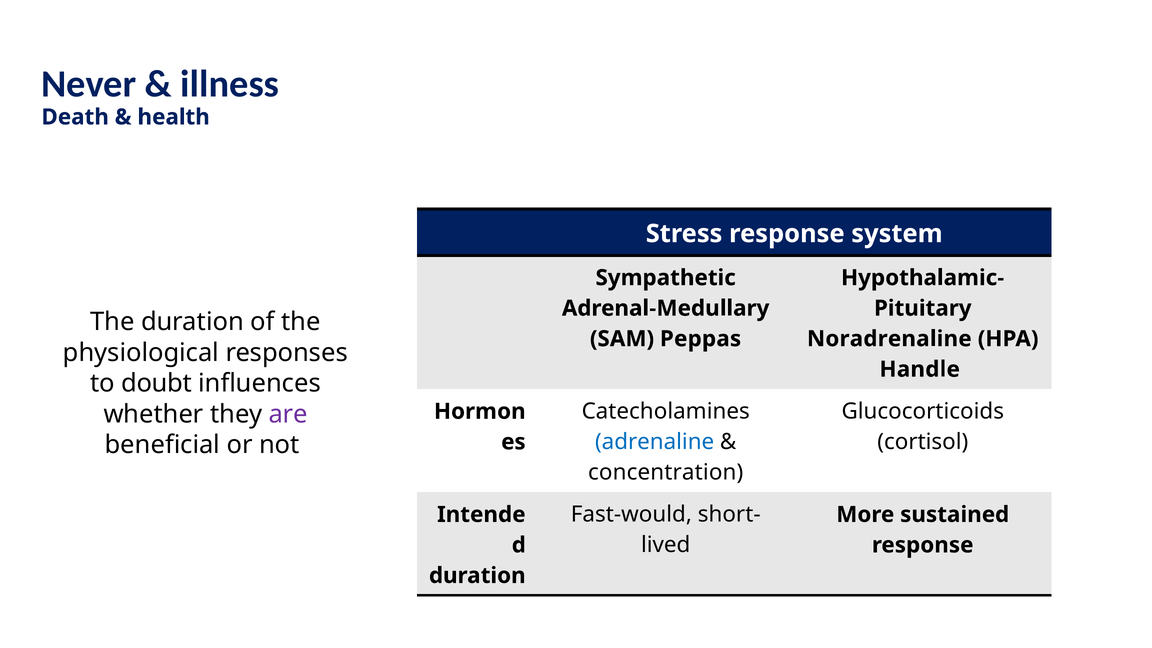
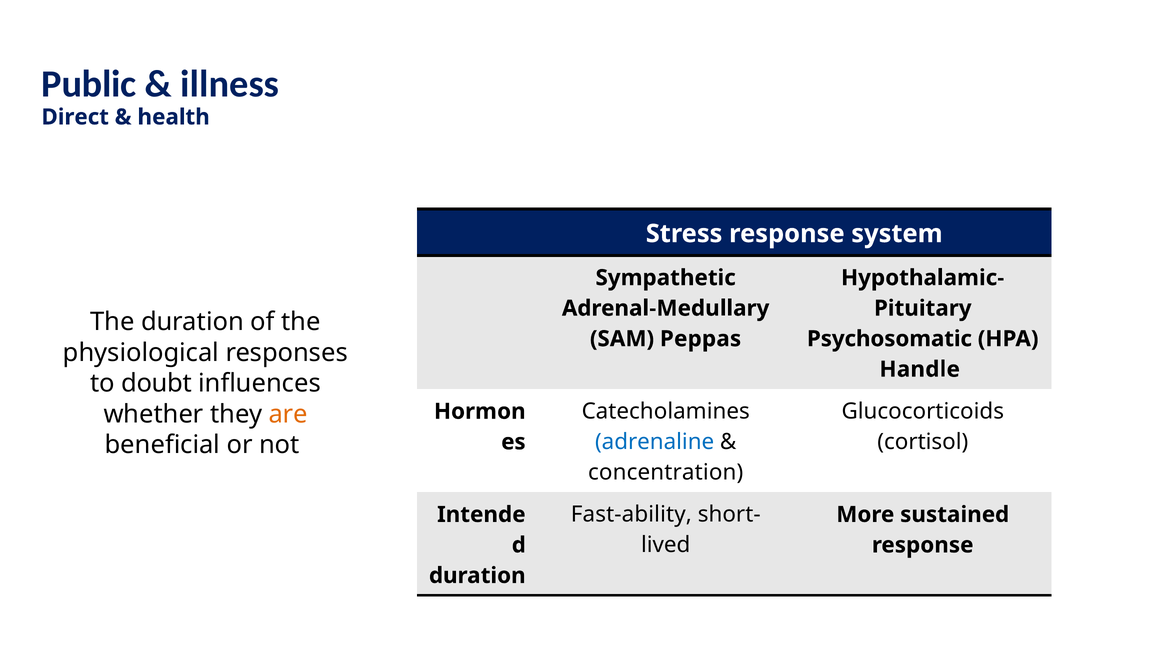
Never: Never -> Public (89, 84)
Death: Death -> Direct (75, 117)
Noradrenaline: Noradrenaline -> Psychosomatic (889, 339)
are colour: purple -> orange (288, 414)
Fast-would: Fast-would -> Fast-ability (631, 515)
